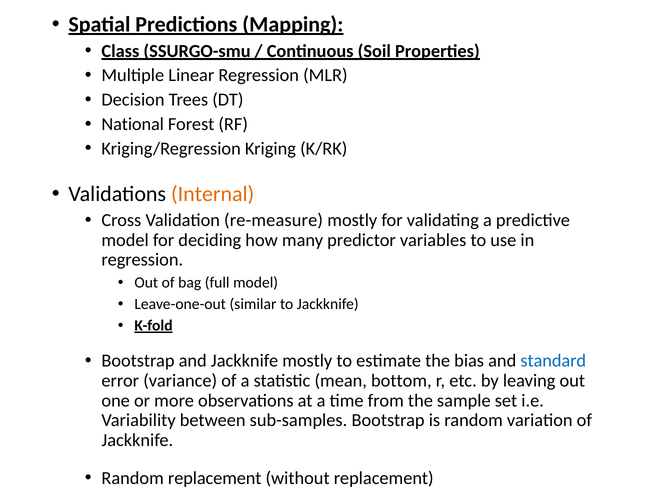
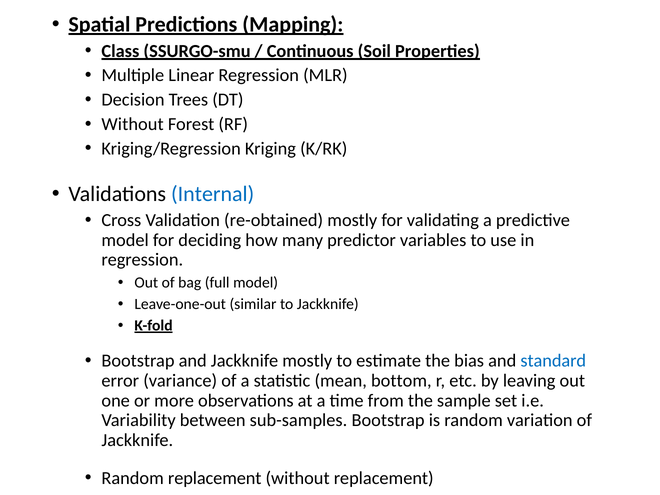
National: National -> Without (133, 124)
Internal colour: orange -> blue (213, 194)
re-measure: re-measure -> re-obtained (274, 220)
